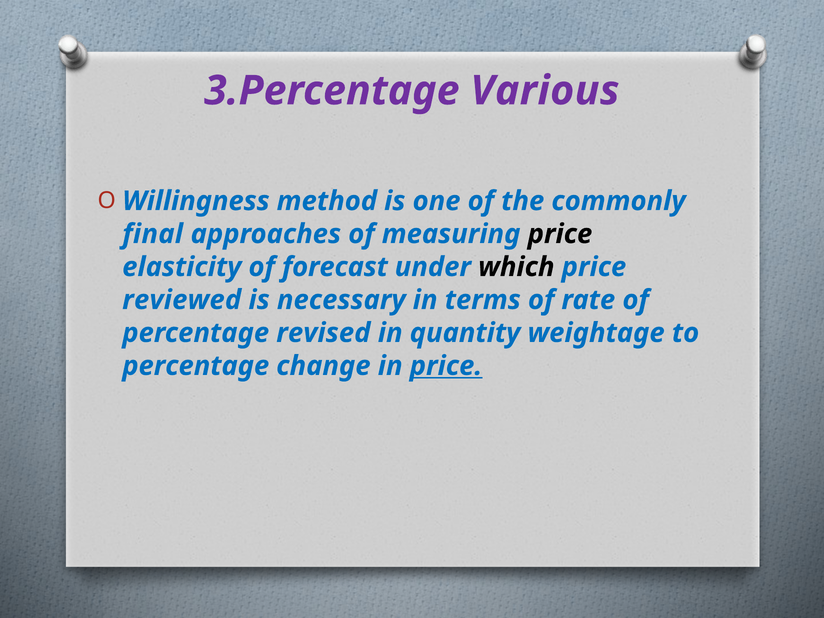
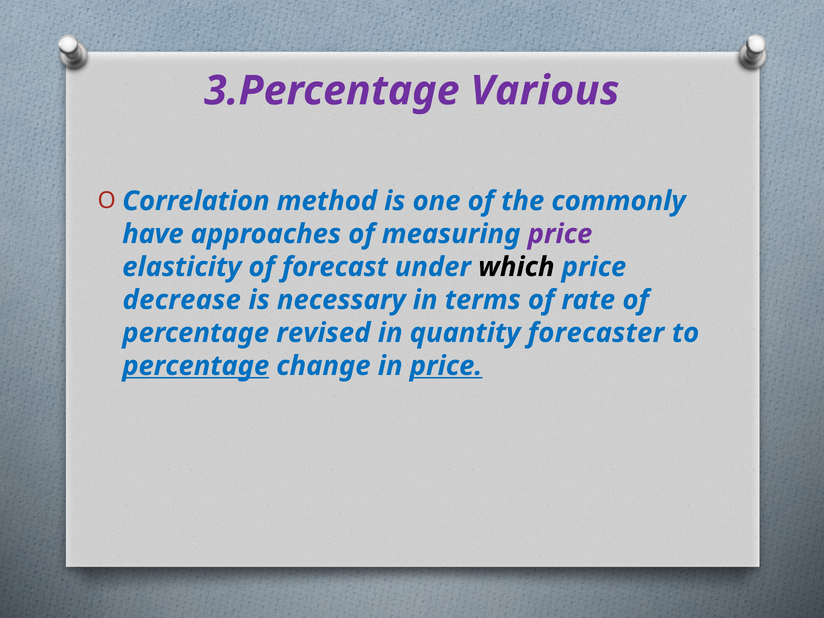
Willingness: Willingness -> Correlation (196, 201)
final: final -> have (153, 234)
price colour: black -> purple (560, 234)
reviewed: reviewed -> decrease (182, 300)
weightage: weightage -> forecaster (596, 333)
percentage underline: none -> present (196, 366)
